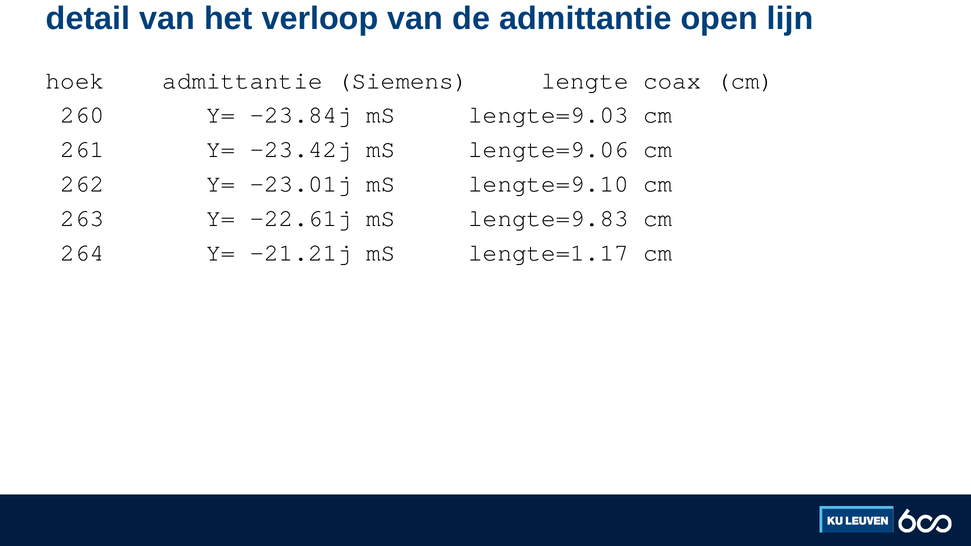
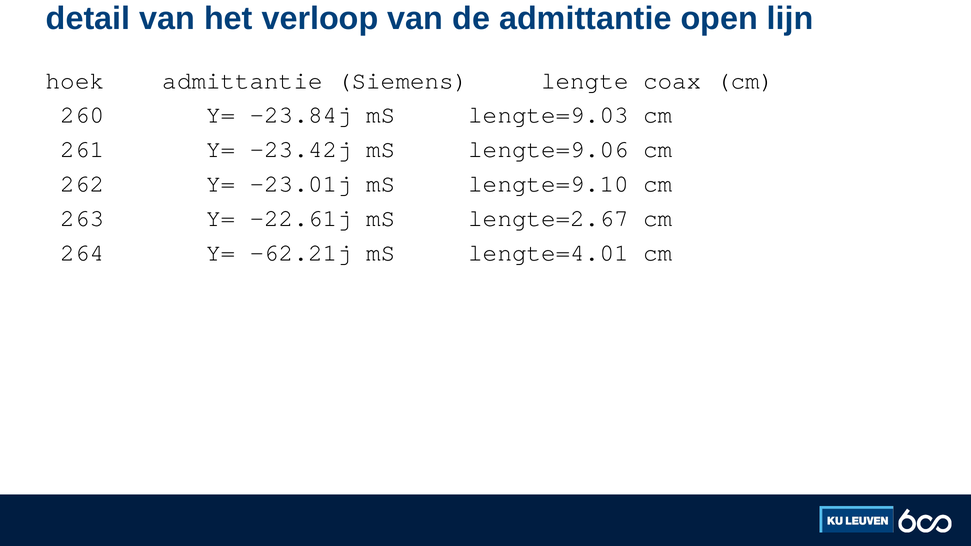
lengte=9.83: lengte=9.83 -> lengte=2.67 (549, 218)
-21.21j: -21.21j -> -62.21j (301, 253)
lengte=1.17: lengte=1.17 -> lengte=4.01 (549, 253)
